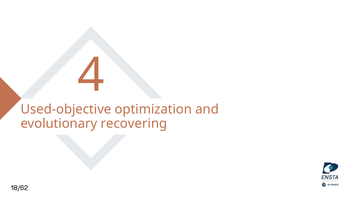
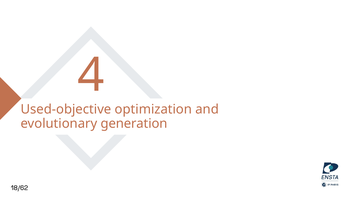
recovering: recovering -> generation (134, 123)
